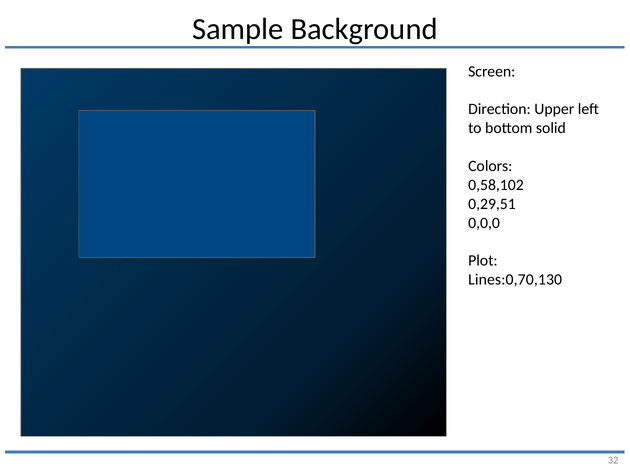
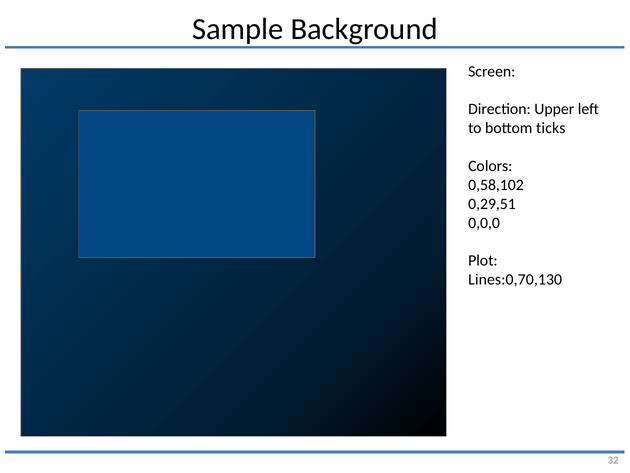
solid: solid -> ticks (551, 128)
